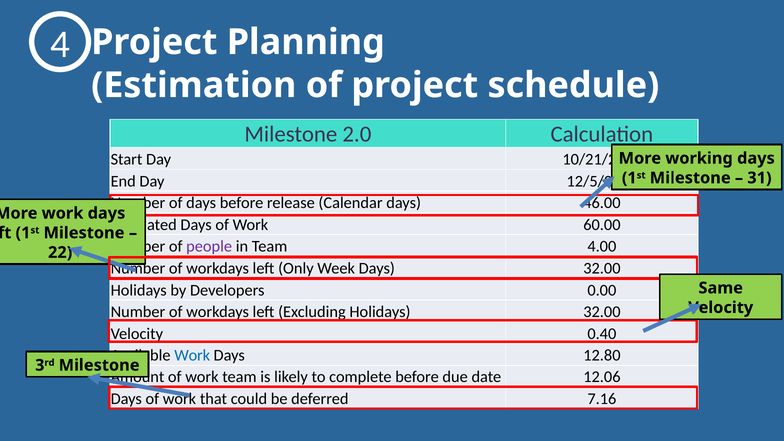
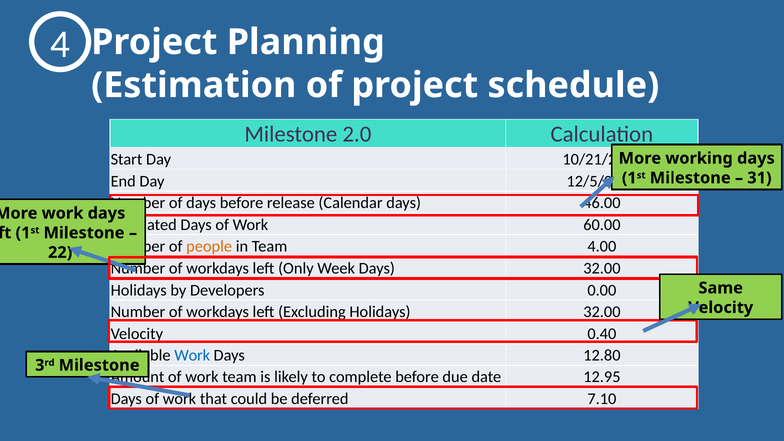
people colour: purple -> orange (209, 247)
12.06: 12.06 -> 12.95 (602, 377)
7.16: 7.16 -> 7.10 (602, 399)
